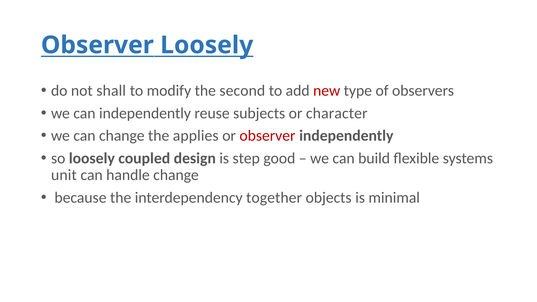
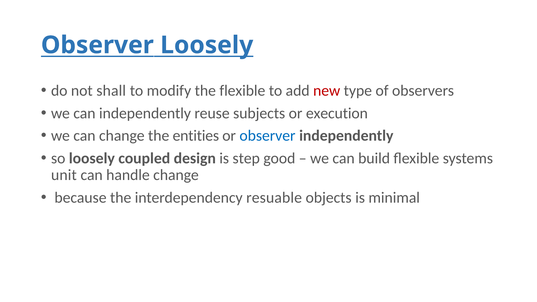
the second: second -> flexible (242, 91)
character: character -> execution (337, 113)
applies: applies -> entities (196, 136)
observer colour: red -> blue (267, 136)
together: together -> resuable (274, 198)
